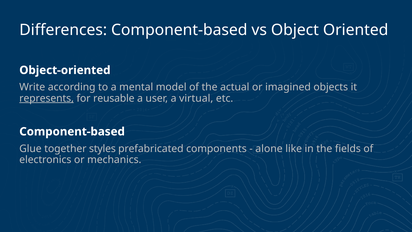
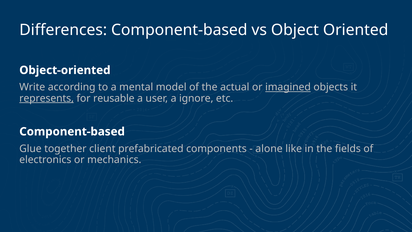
imagined underline: none -> present (288, 87)
virtual: virtual -> ignore (196, 98)
styles: styles -> client (102, 148)
